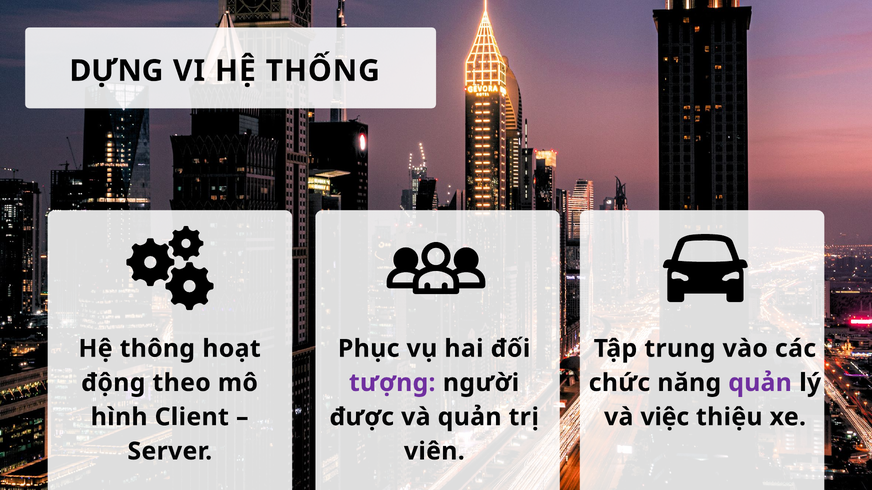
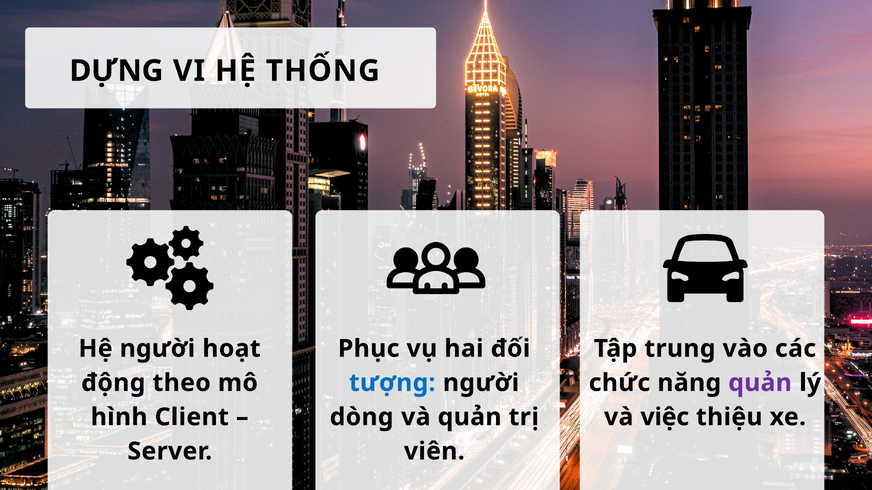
Hệ thông: thông -> người (157, 349)
tượng colour: purple -> blue (392, 383)
được: được -> dòng (362, 417)
